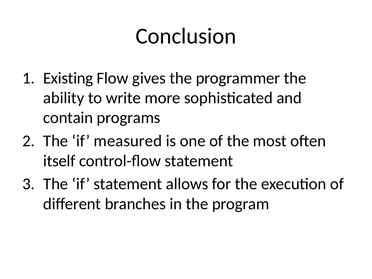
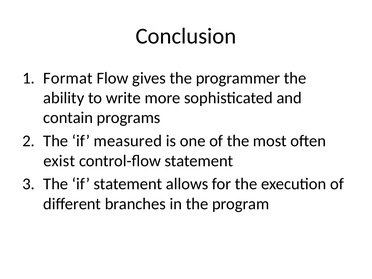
Existing: Existing -> Format (68, 78)
itself: itself -> exist (59, 161)
